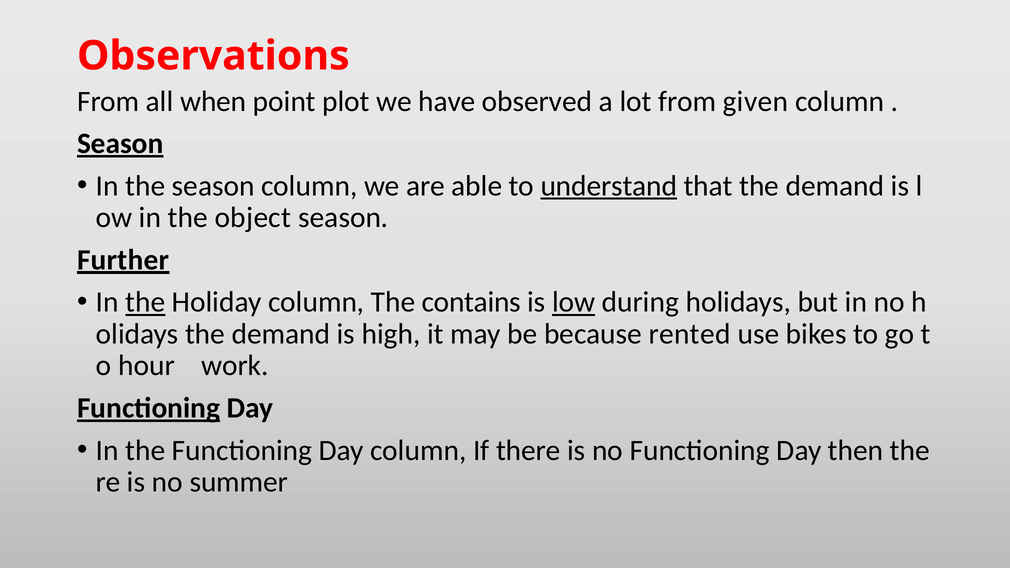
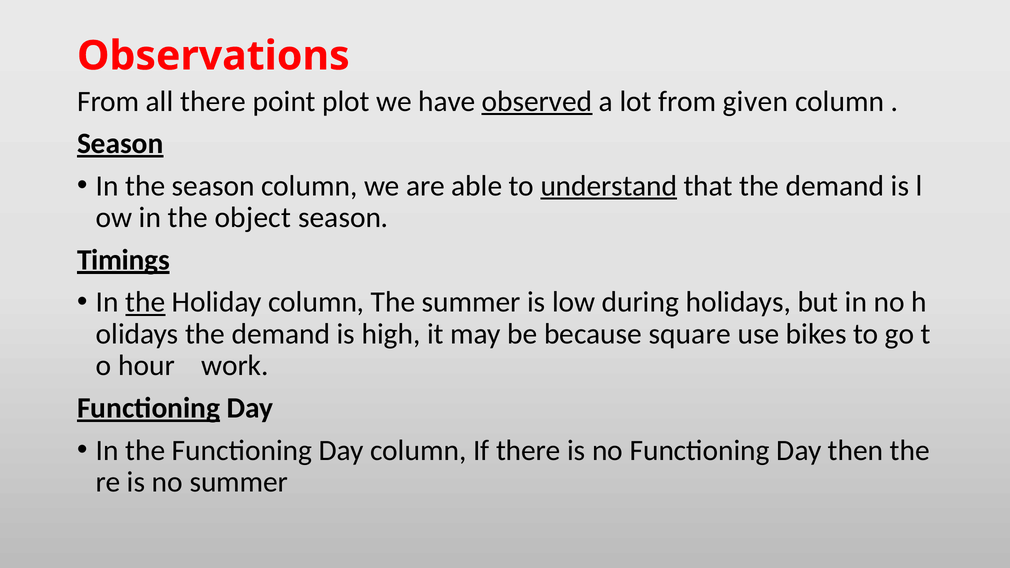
all when: when -> there (213, 101)
observed underline: none -> present (537, 101)
Further: Further -> Timings (123, 260)
The contains: contains -> summer (471, 302)
low underline: present -> none (574, 302)
rented: rented -> square (690, 334)
